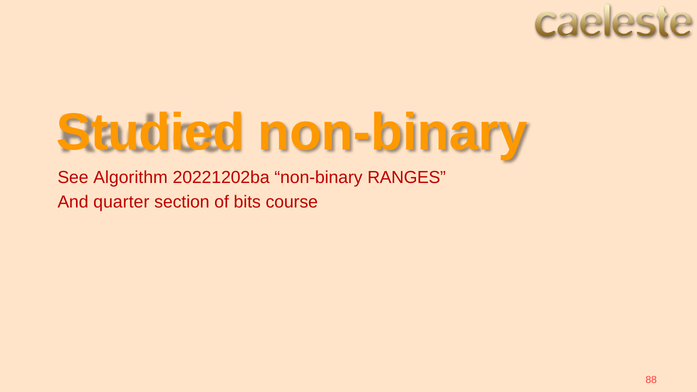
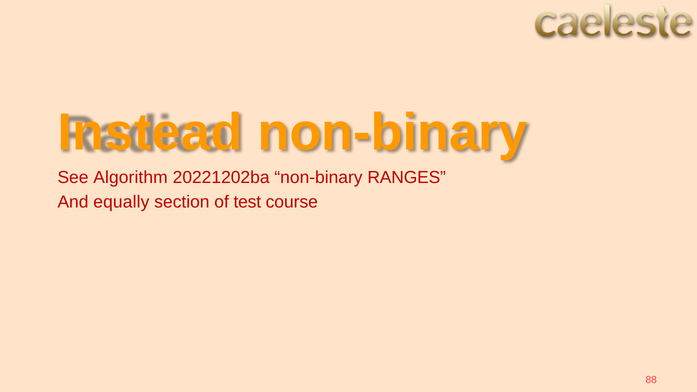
Studied: Studied -> Instead (150, 133)
quarter: quarter -> equally (121, 202)
bits: bits -> test (247, 202)
